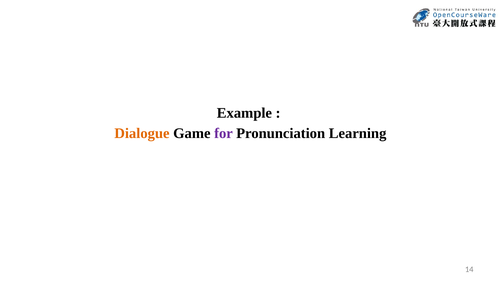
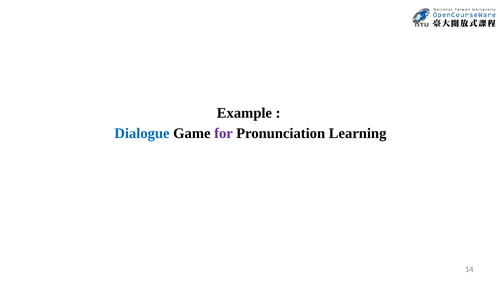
Dialogue colour: orange -> blue (142, 133)
